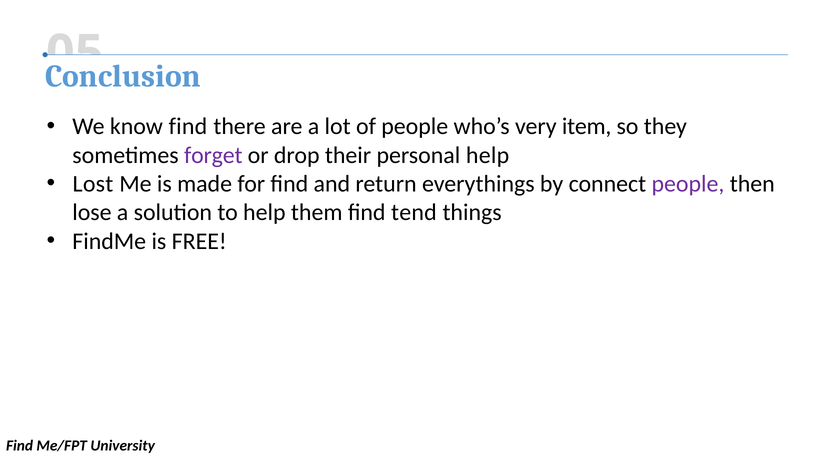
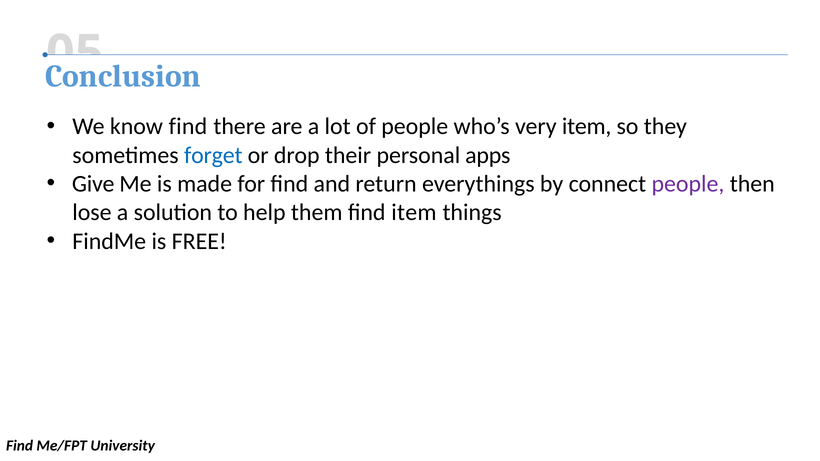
forget colour: purple -> blue (213, 155)
personal help: help -> apps (488, 155)
Lost: Lost -> Give (93, 184)
find tend: tend -> item (414, 213)
